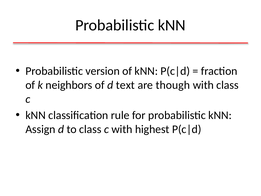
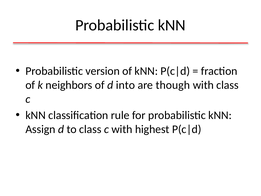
text: text -> into (125, 85)
